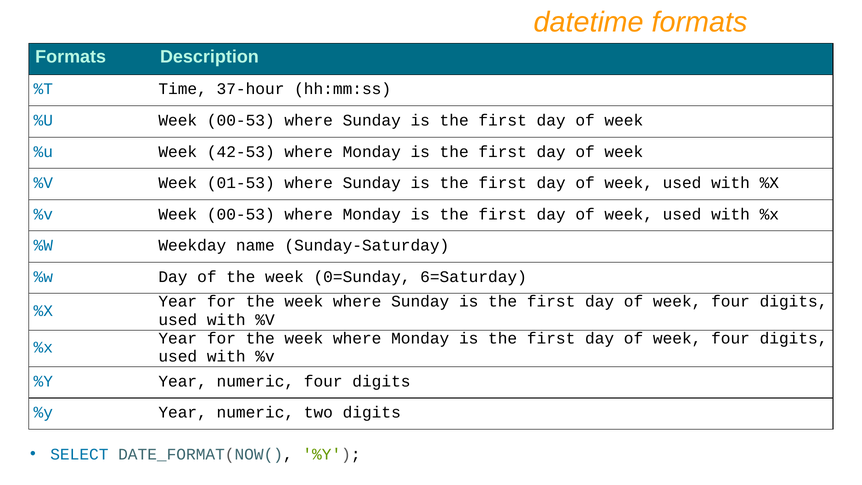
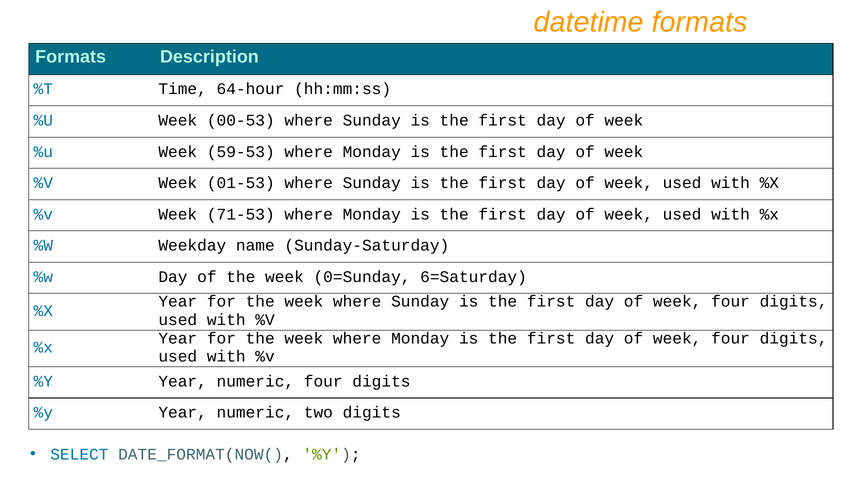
37-hour: 37-hour -> 64-hour (251, 89)
42-53: 42-53 -> 59-53 (241, 152)
%v Week 00-53: 00-53 -> 71-53 (241, 214)
